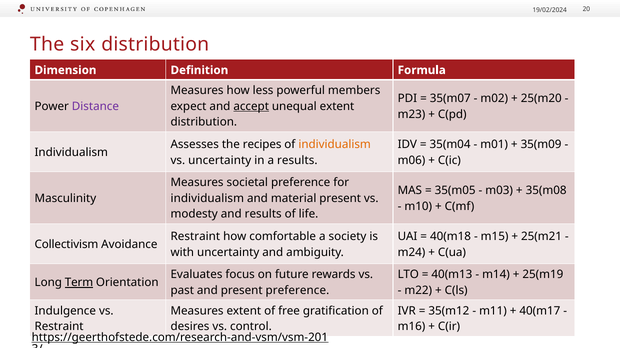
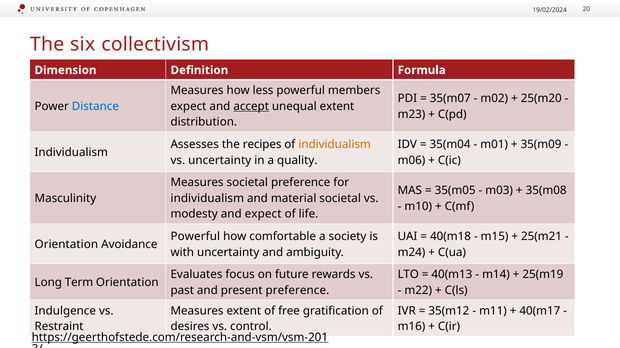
six distribution: distribution -> collectivism (155, 45)
Distance colour: purple -> blue (95, 107)
a results: results -> quality (297, 161)
material present: present -> societal (340, 199)
and results: results -> expect (263, 215)
Restraint: Restraint -> Powerful (195, 237)
Collectivism: Collectivism -> Orientation (66, 245)
Term underline: present -> none (79, 283)
